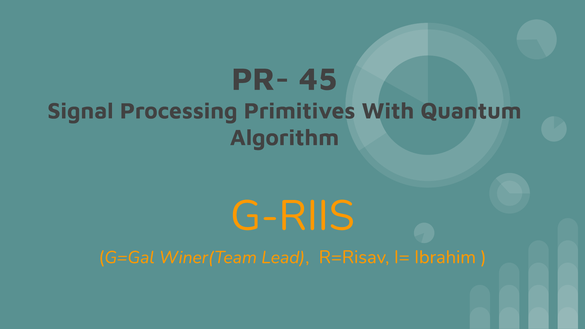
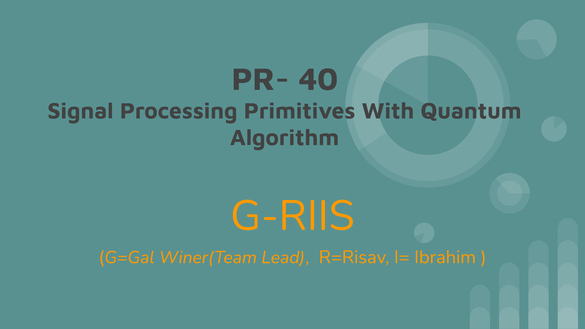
45: 45 -> 40 (318, 79)
